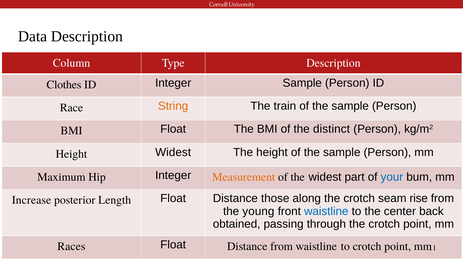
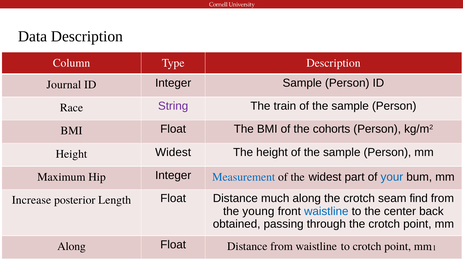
Clothes: Clothes -> Journal (64, 85)
String colour: orange -> purple (173, 106)
distinct: distinct -> cohorts (332, 129)
Measurement colour: orange -> blue (244, 177)
those: those -> much (275, 199)
rise: rise -> find (419, 199)
Races: Races -> Along (72, 247)
